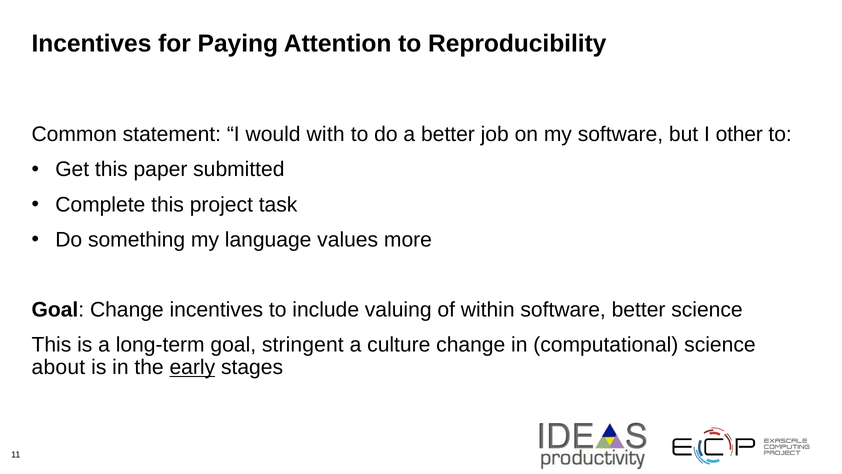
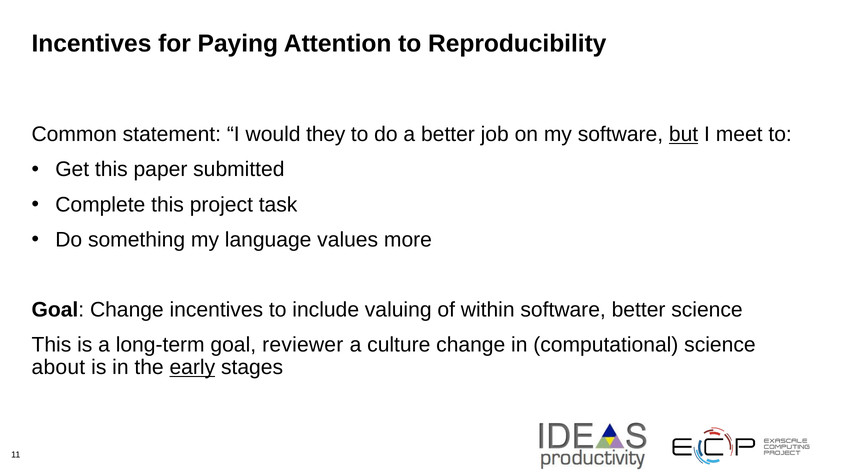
with: with -> they (326, 134)
but underline: none -> present (684, 134)
other: other -> meet (739, 134)
stringent: stringent -> reviewer (303, 345)
